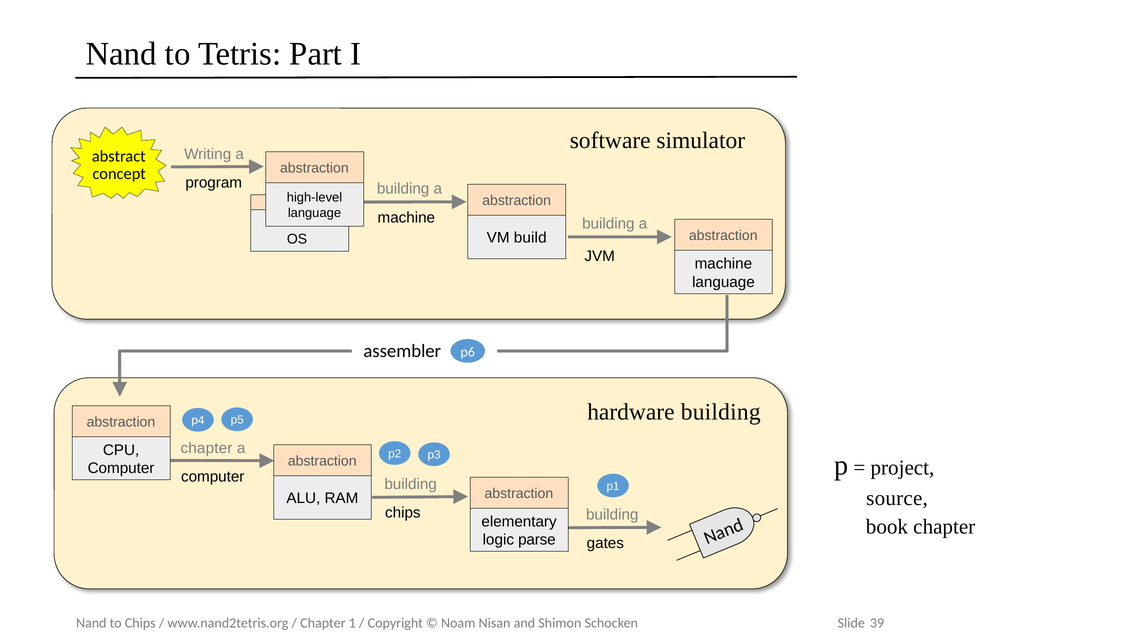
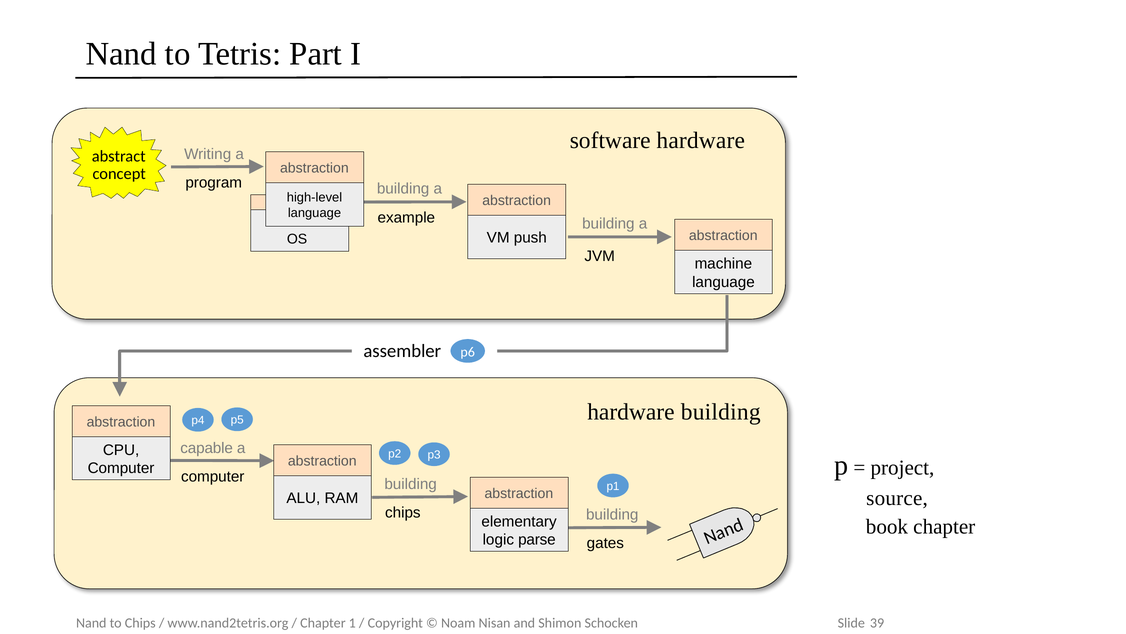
software simulator: simulator -> hardware (701, 141)
machine: machine -> example (406, 217)
build: build -> push (530, 238)
chapter: chapter -> capable (207, 448)
